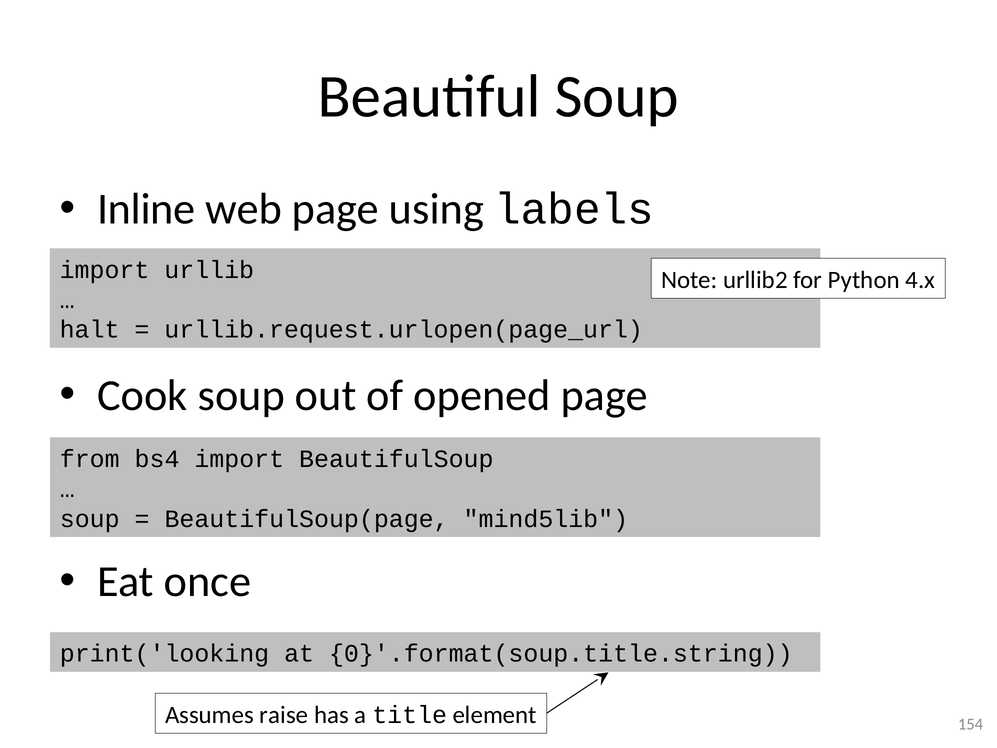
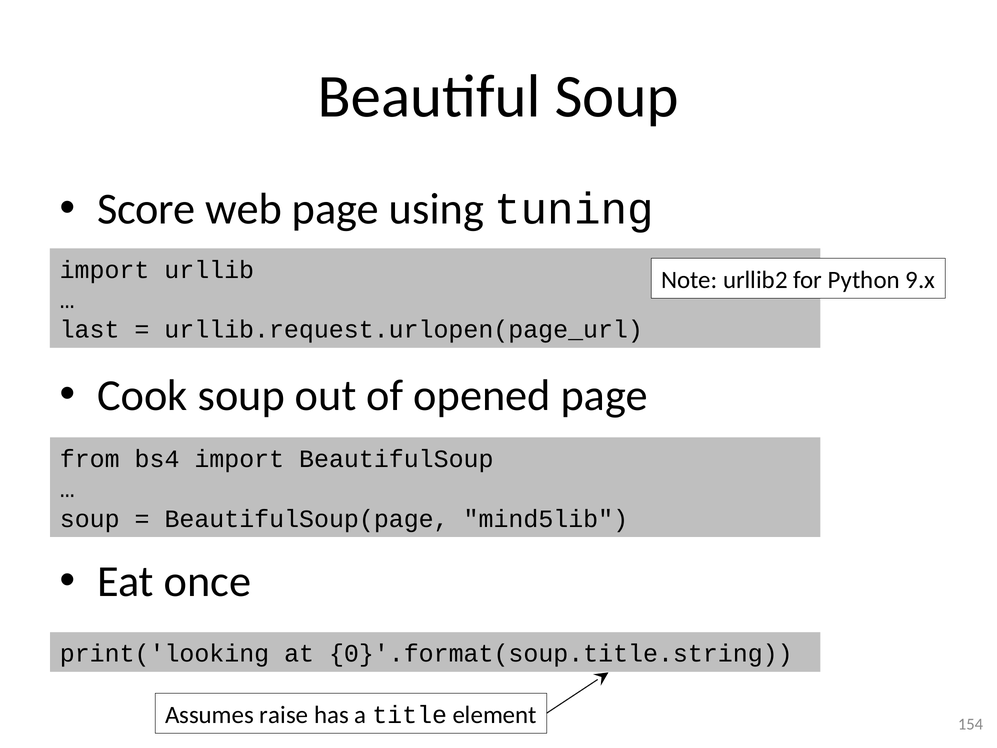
Inline: Inline -> Score (146, 209)
labels: labels -> tuning (574, 209)
4.x: 4.x -> 9.x (920, 280)
halt: halt -> last (90, 330)
